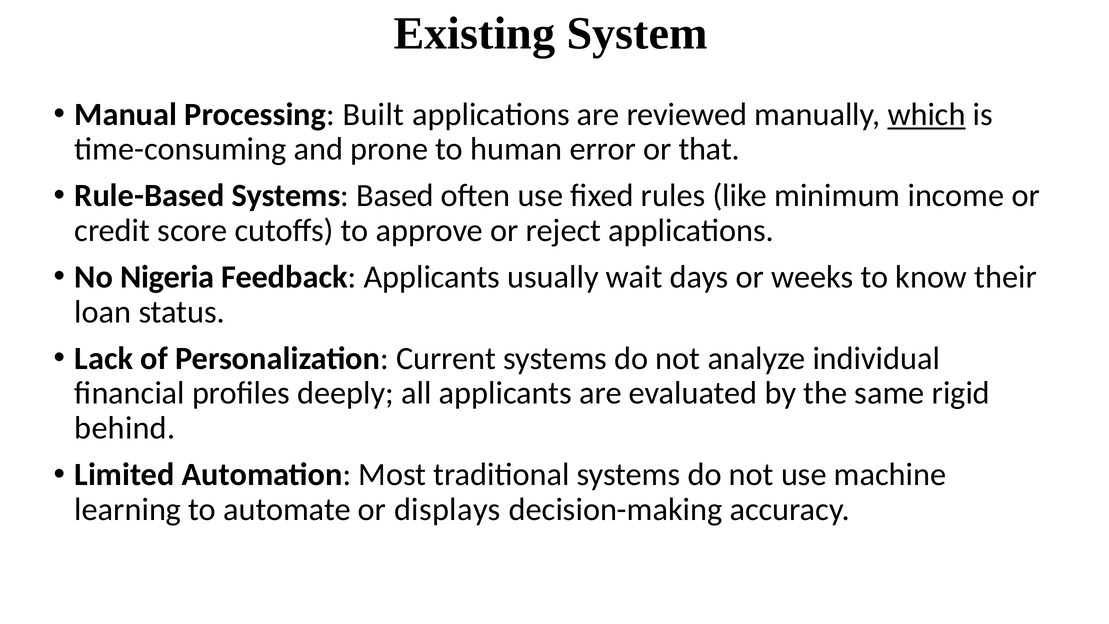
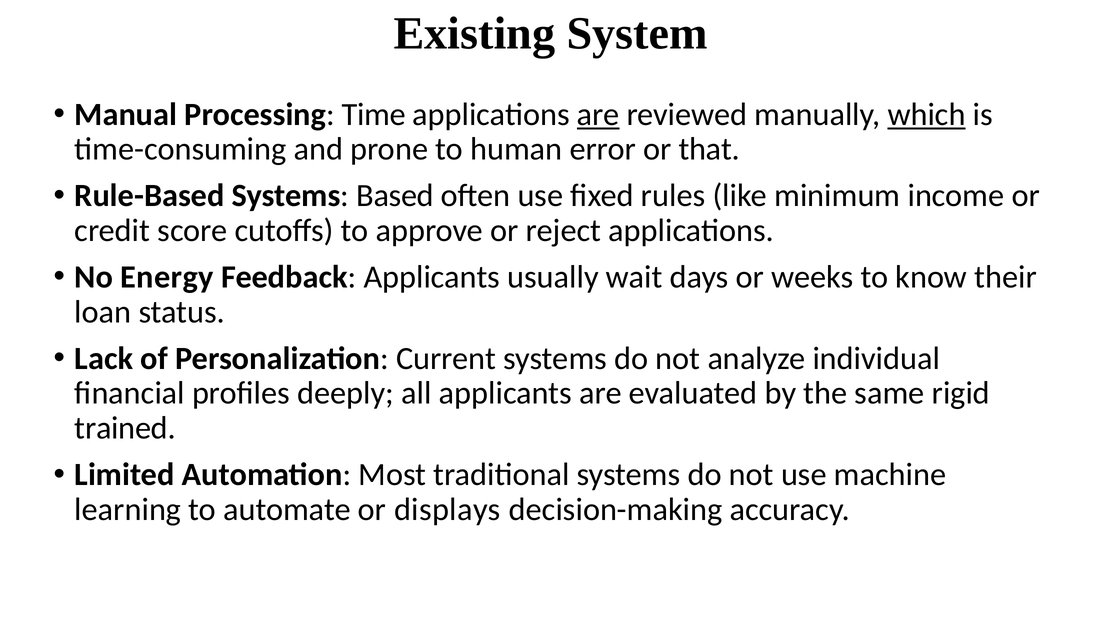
Built: Built -> Time (374, 114)
are underline: none -> present (598, 114)
Nigeria: Nigeria -> Energy (167, 277)
behind: behind -> trained (125, 428)
